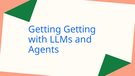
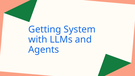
Getting Getting: Getting -> System (80, 29)
